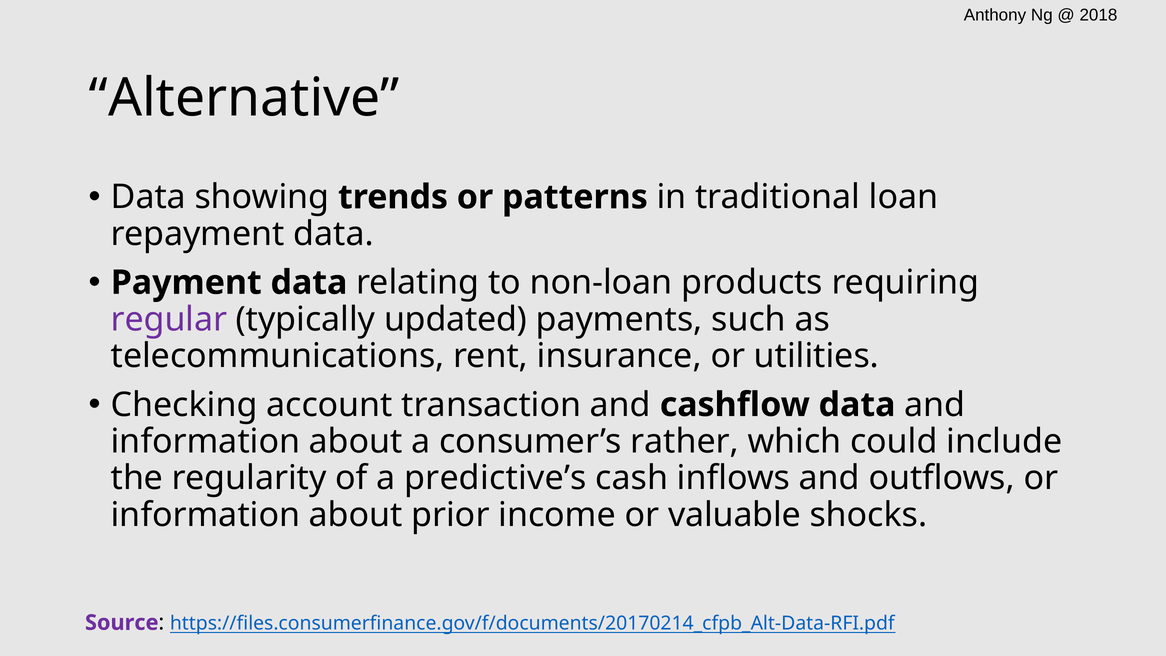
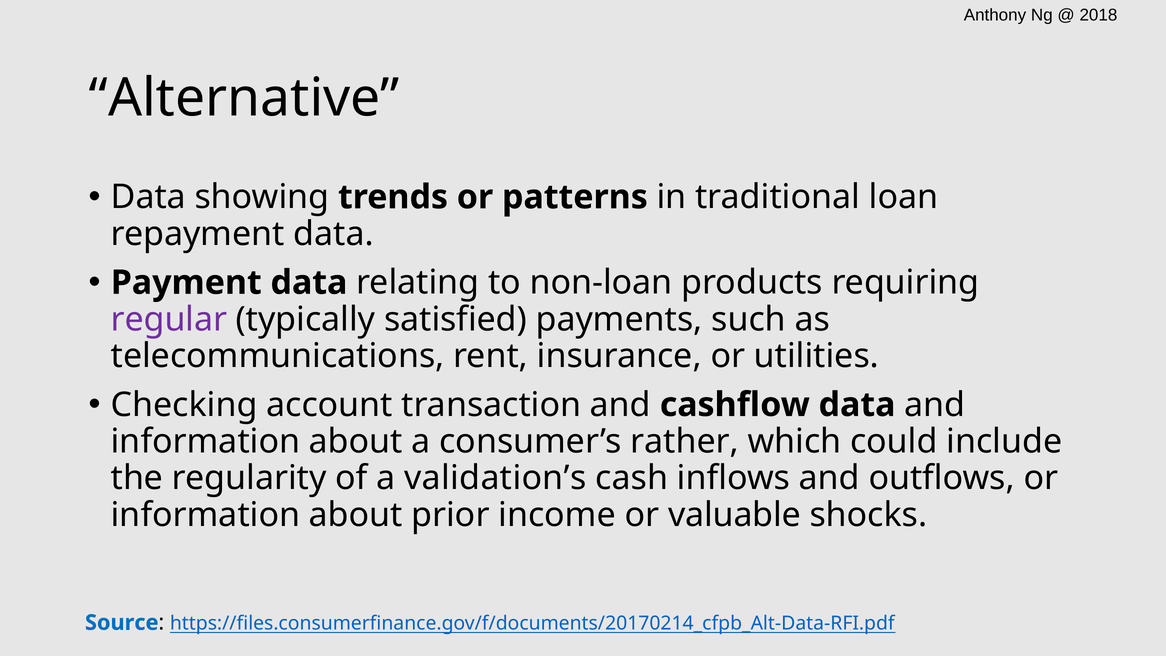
updated: updated -> satisfied (456, 319)
predictive’s: predictive’s -> validation’s (495, 478)
Source colour: purple -> blue (122, 623)
